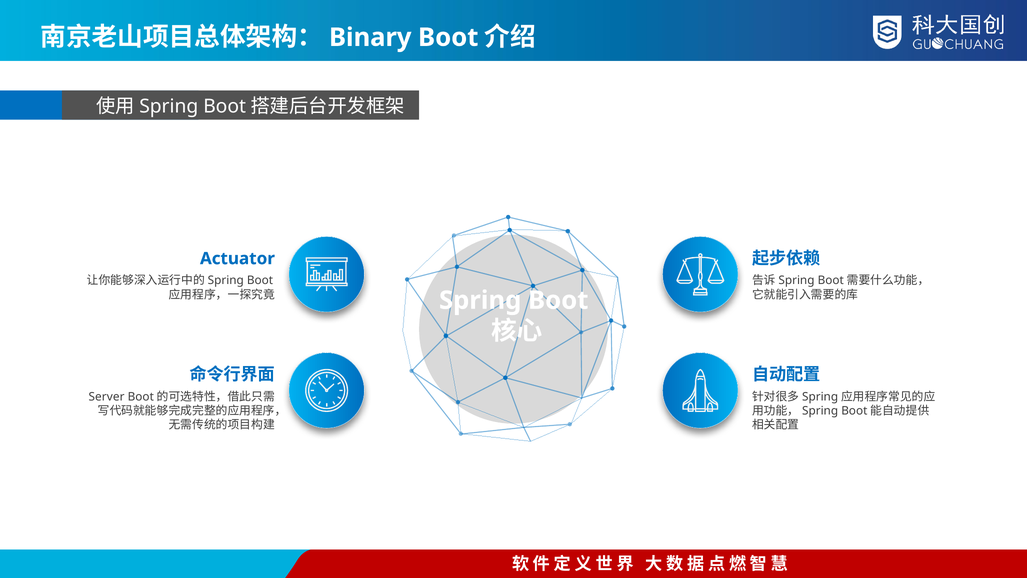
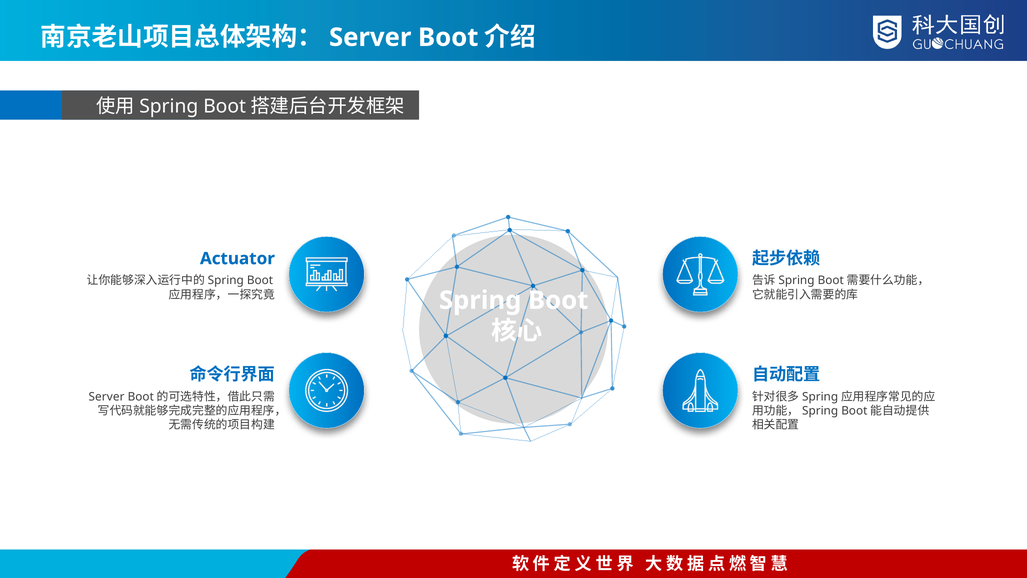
Binary: Binary -> Server (370, 37)
